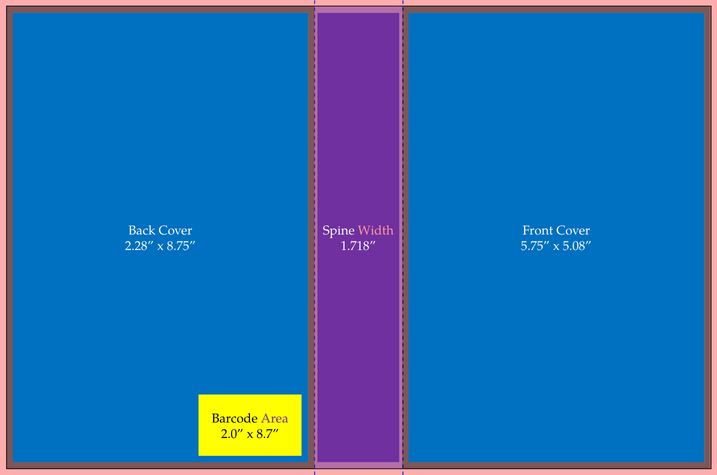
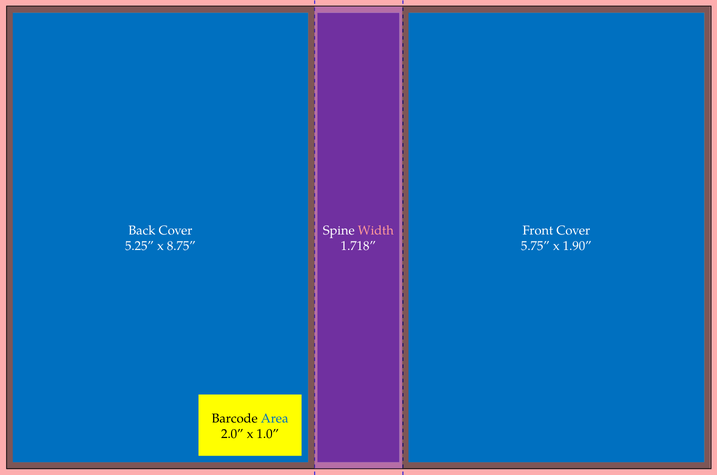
2.28: 2.28 -> 5.25 (139, 246)
5.08: 5.08 -> 1.90 (577, 246)
Area colour: purple -> blue (275, 418)
8.7: 8.7 -> 1.0 (268, 434)
